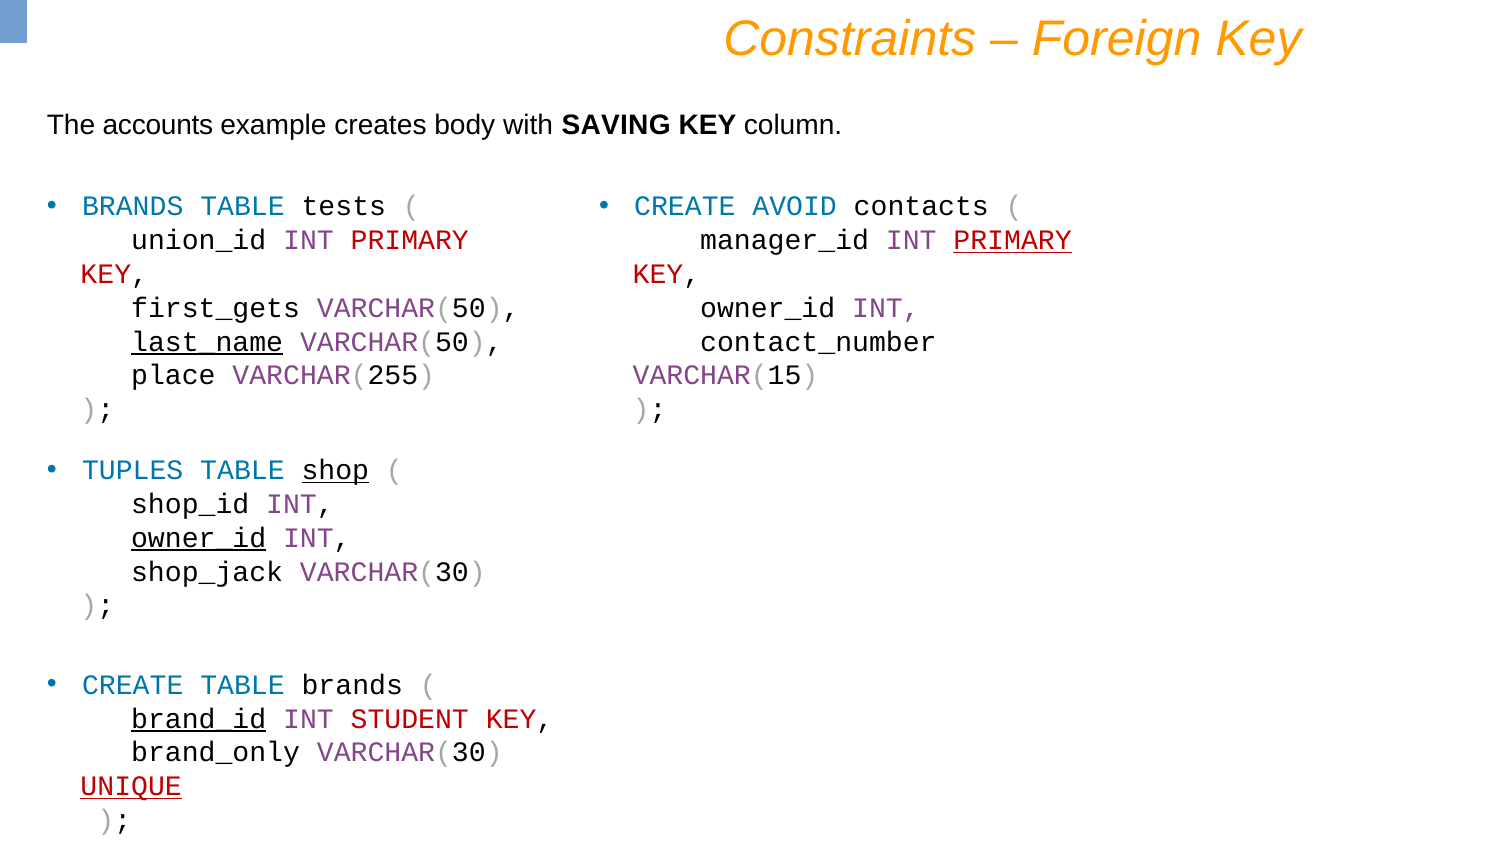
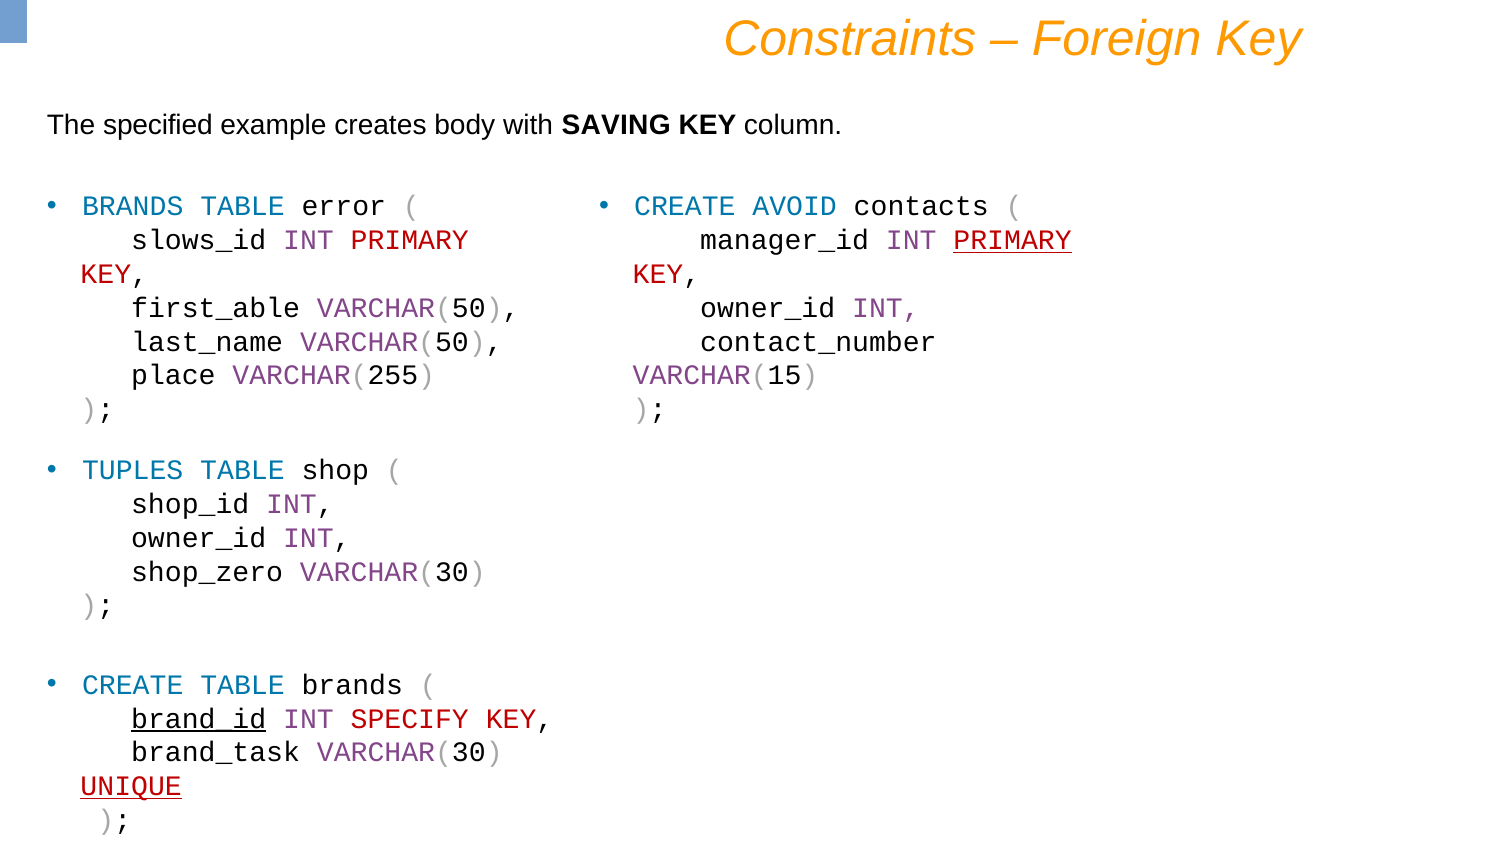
accounts: accounts -> specified (158, 125)
tests: tests -> error (344, 207)
union_id: union_id -> slows_id (199, 241)
first_gets: first_gets -> first_able (216, 308)
last_name underline: present -> none (207, 342)
shop underline: present -> none (335, 471)
owner_id underline: present -> none (199, 538)
shop_jack: shop_jack -> shop_zero (207, 572)
STUDENT: STUDENT -> SPECIFY (410, 719)
brand_only: brand_only -> brand_task (216, 753)
